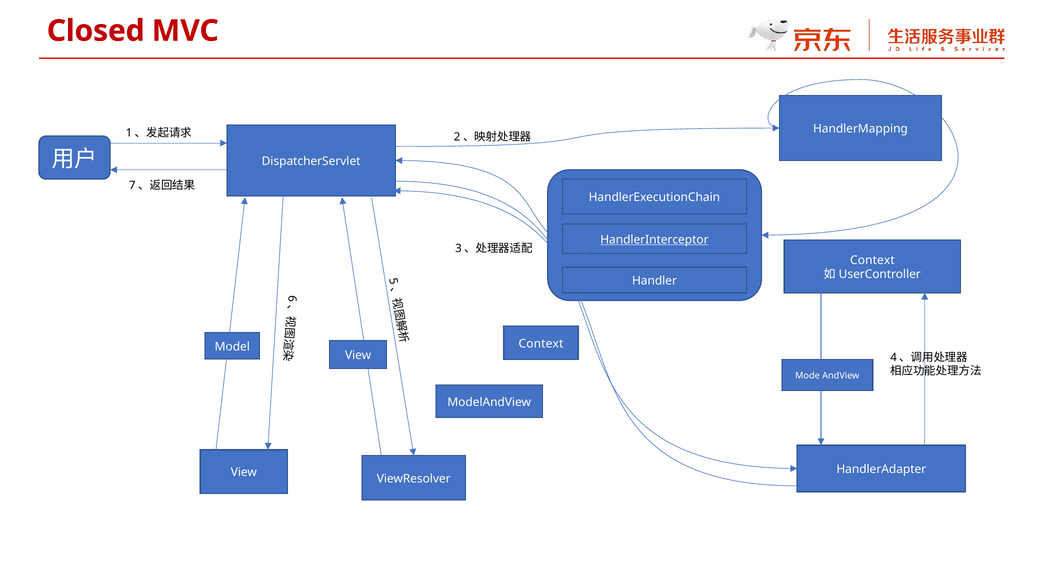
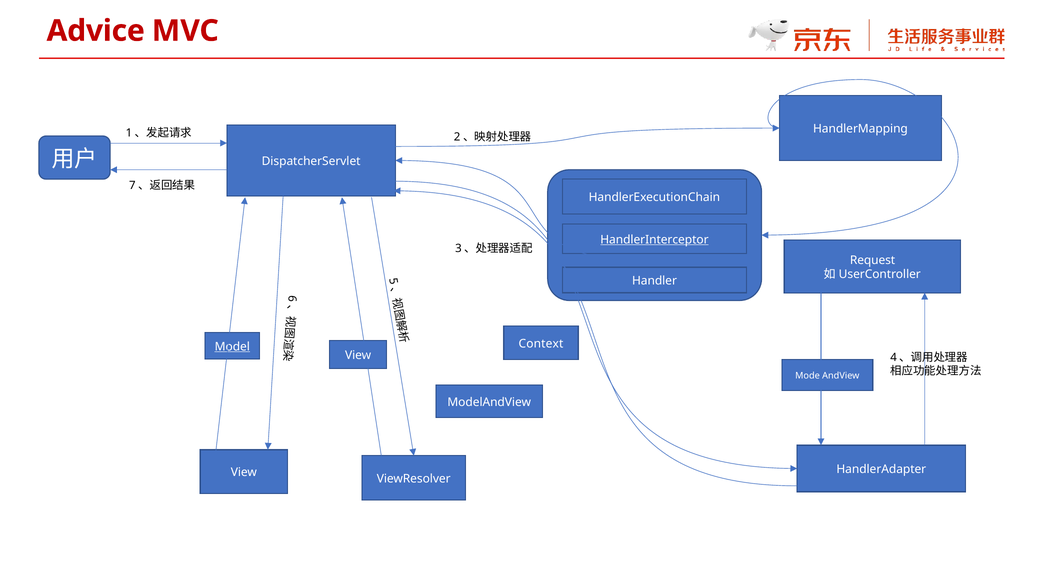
Closed: Closed -> Advice (96, 31)
Context: Context -> Request (873, 260)
Model underline: none -> present (232, 347)
